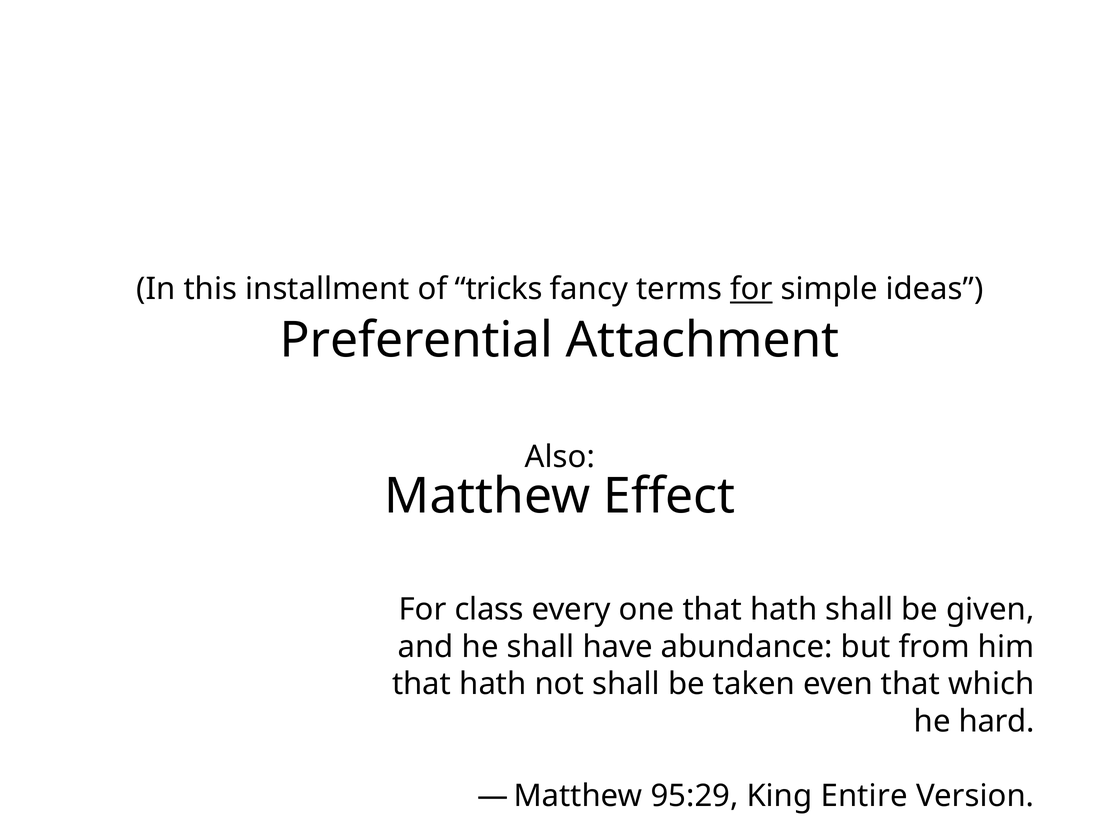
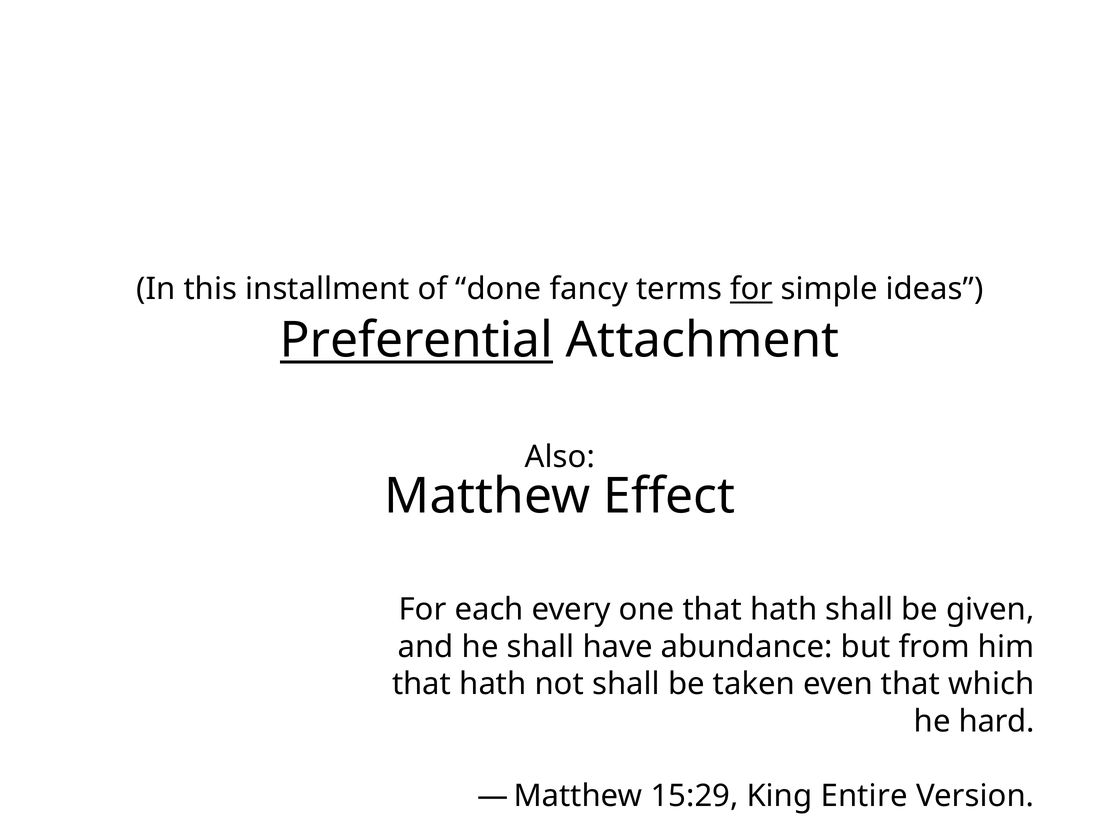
tricks: tricks -> done (498, 289)
Preferential underline: none -> present (416, 341)
class: class -> each (489, 609)
95:29: 95:29 -> 15:29 (695, 796)
